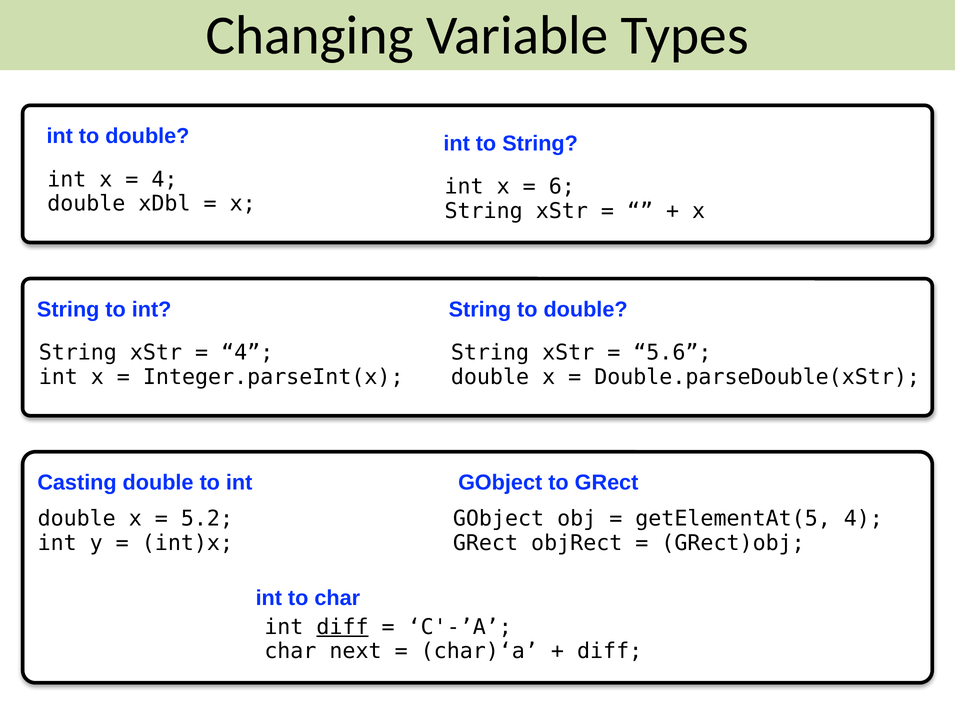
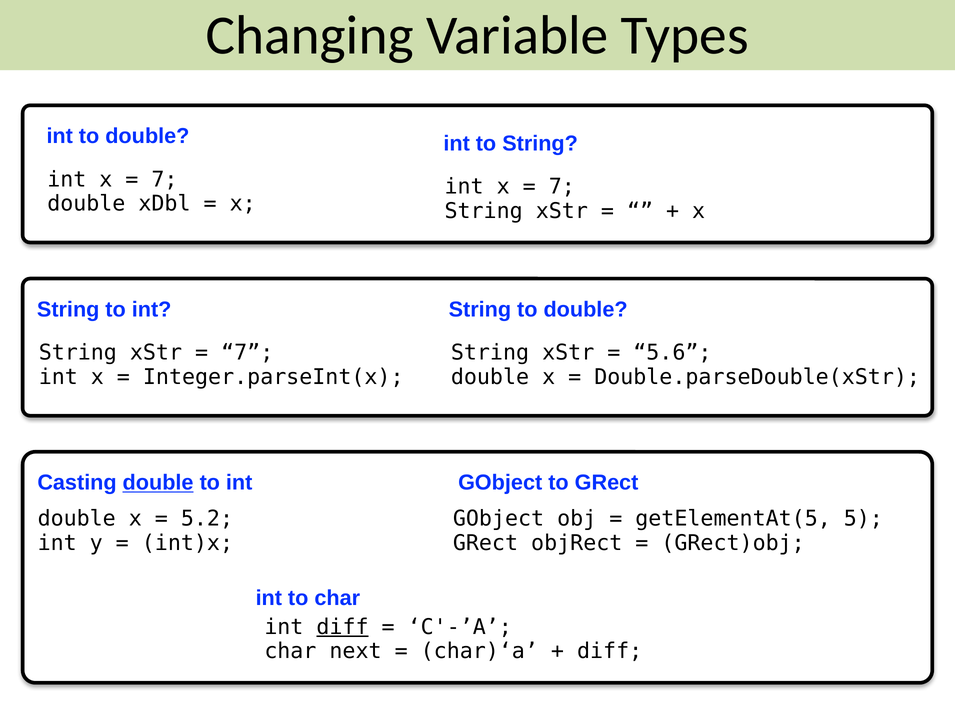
4: 4 -> 7 (164, 180)
6: 6 -> 7 (562, 187)
4: 4 -> 7 (247, 353)
double underline: none -> present (158, 483)
getElementAt(5 4: 4 -> 5 (863, 519)
